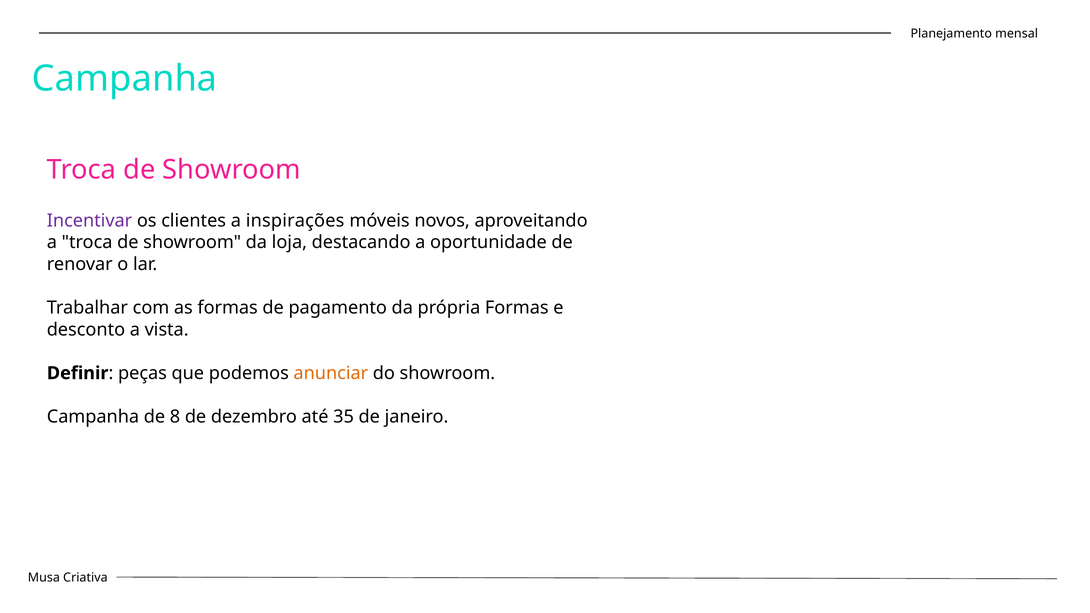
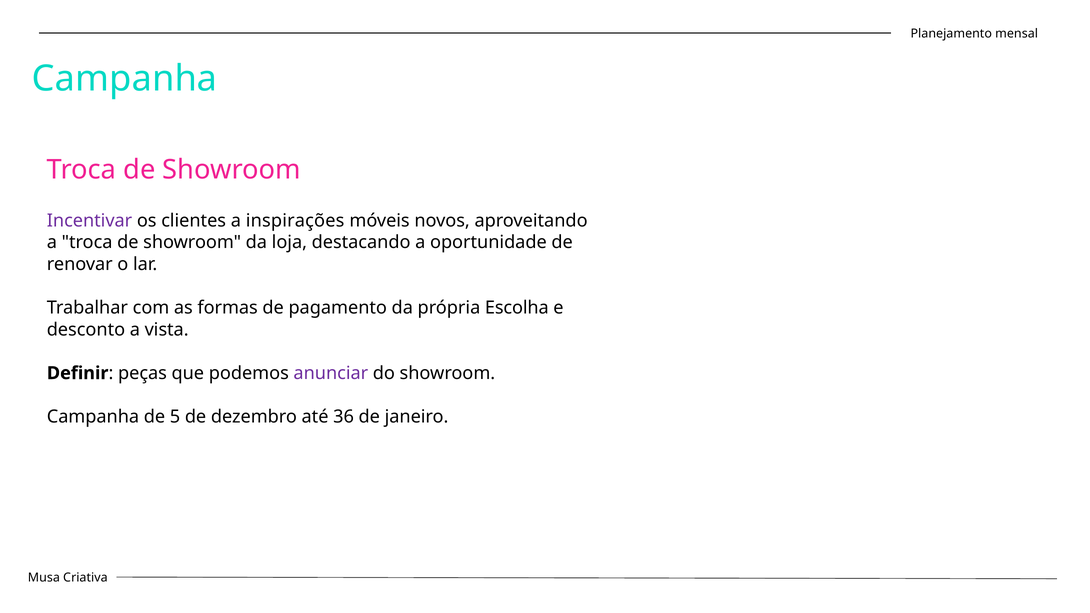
própria Formas: Formas -> Escolha (517, 308)
anunciar colour: orange -> purple (331, 373)
8: 8 -> 5 (175, 417)
35: 35 -> 36 (344, 417)
